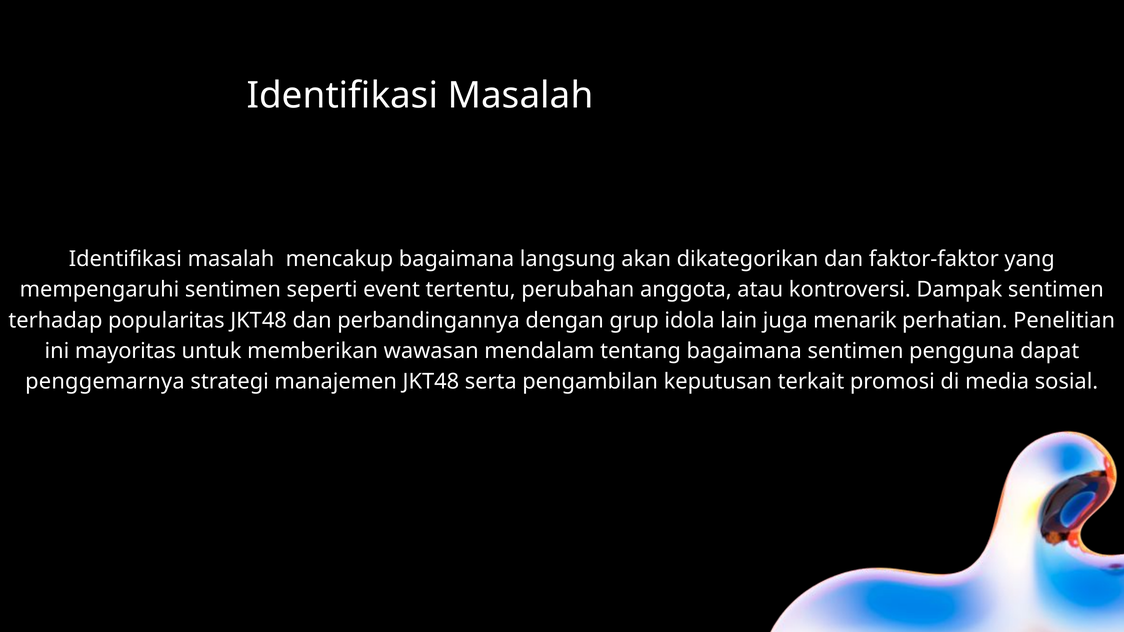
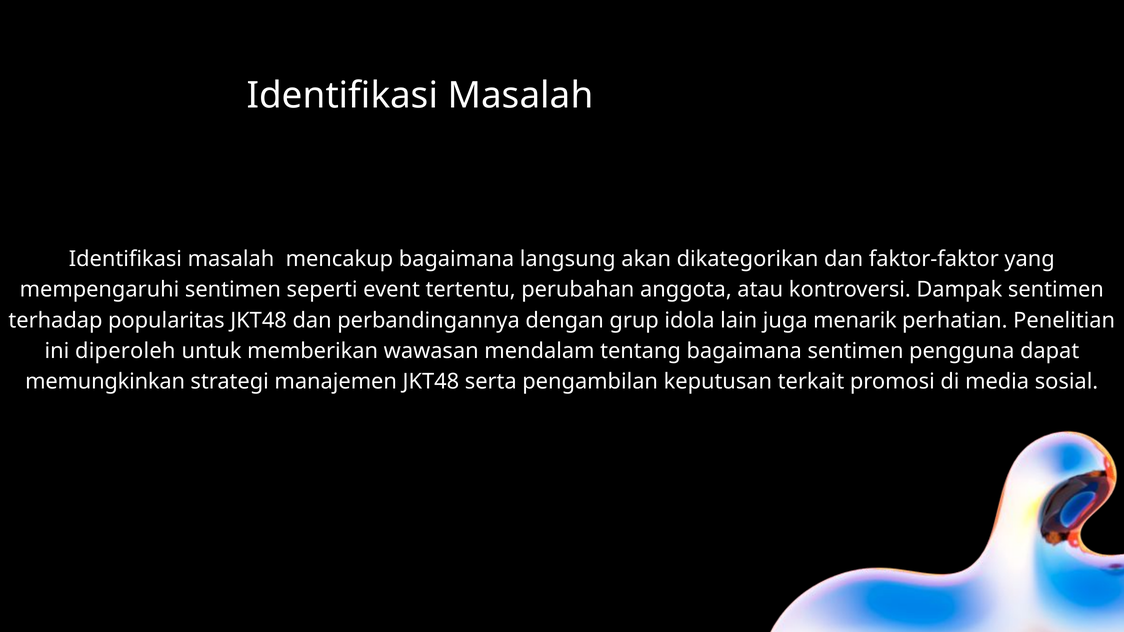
mayoritas: mayoritas -> diperoleh (125, 351)
penggemarnya: penggemarnya -> memungkinkan (105, 382)
